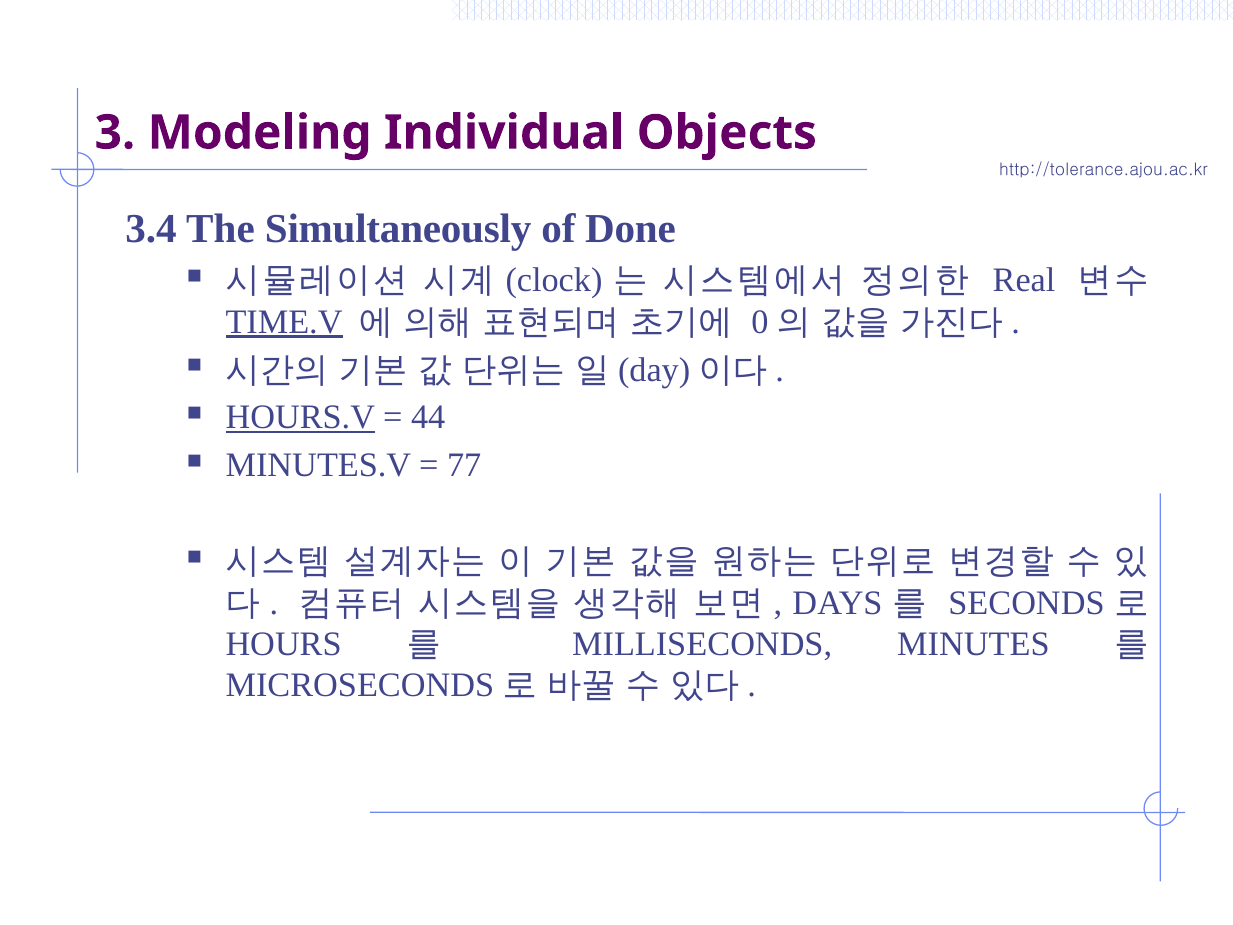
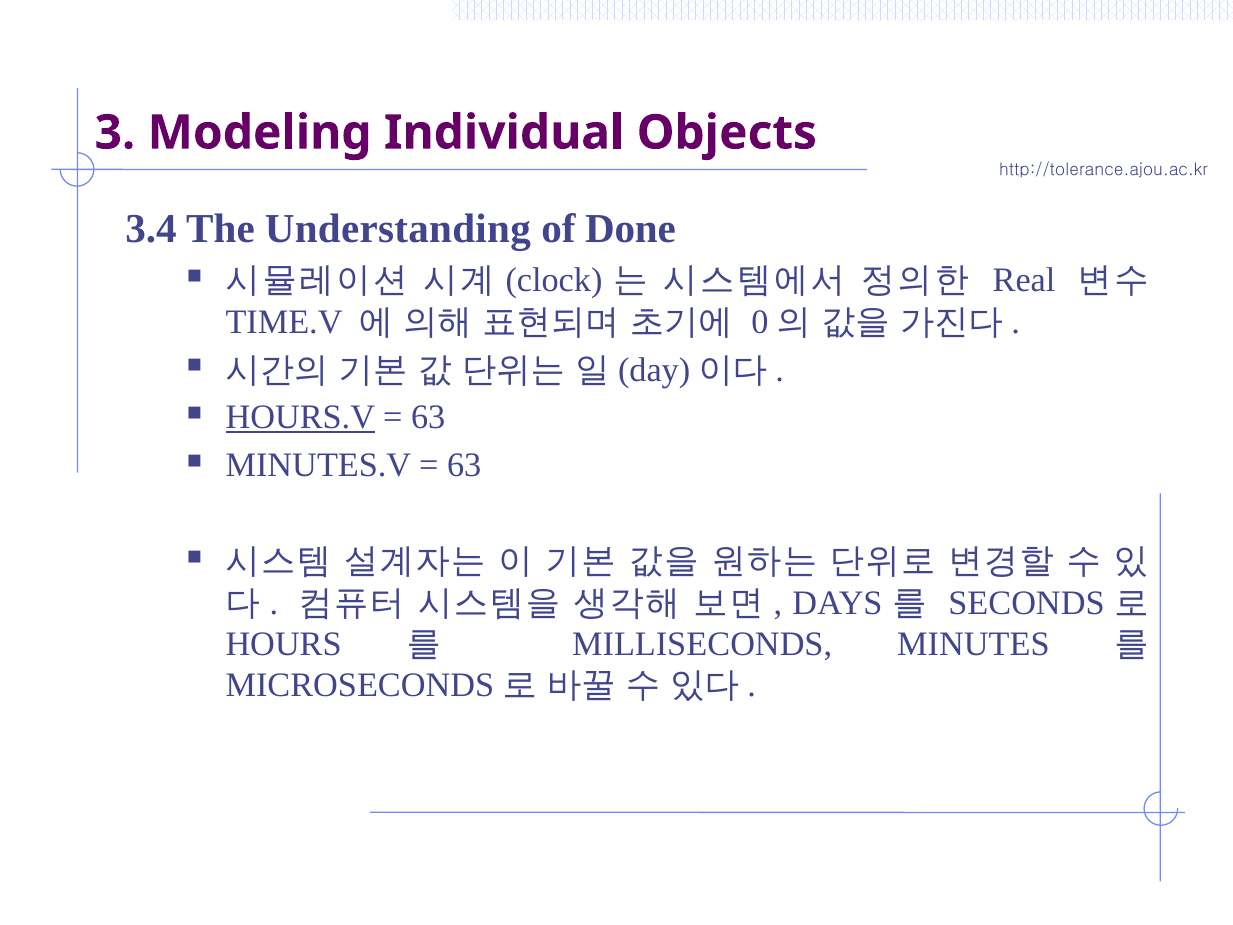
Simultaneously: Simultaneously -> Understanding (398, 229)
TIME.V underline: present -> none (284, 322)
44: 44 -> 63 (428, 418)
77: 77 -> 63 (464, 466)
